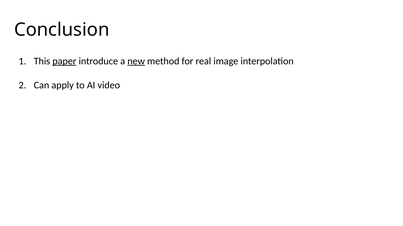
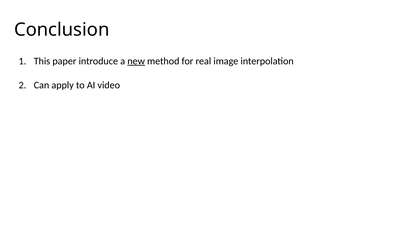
paper underline: present -> none (64, 61)
